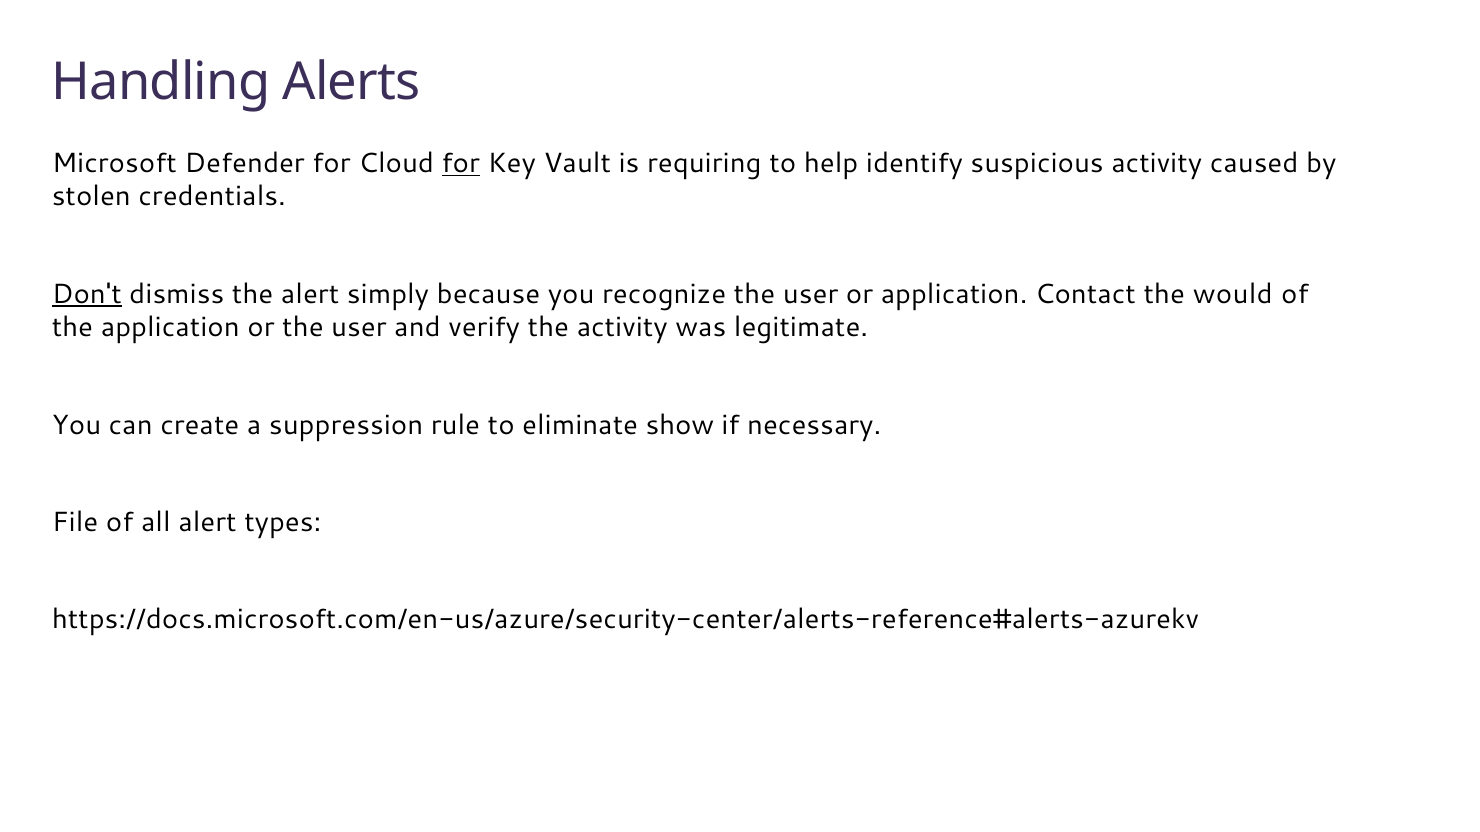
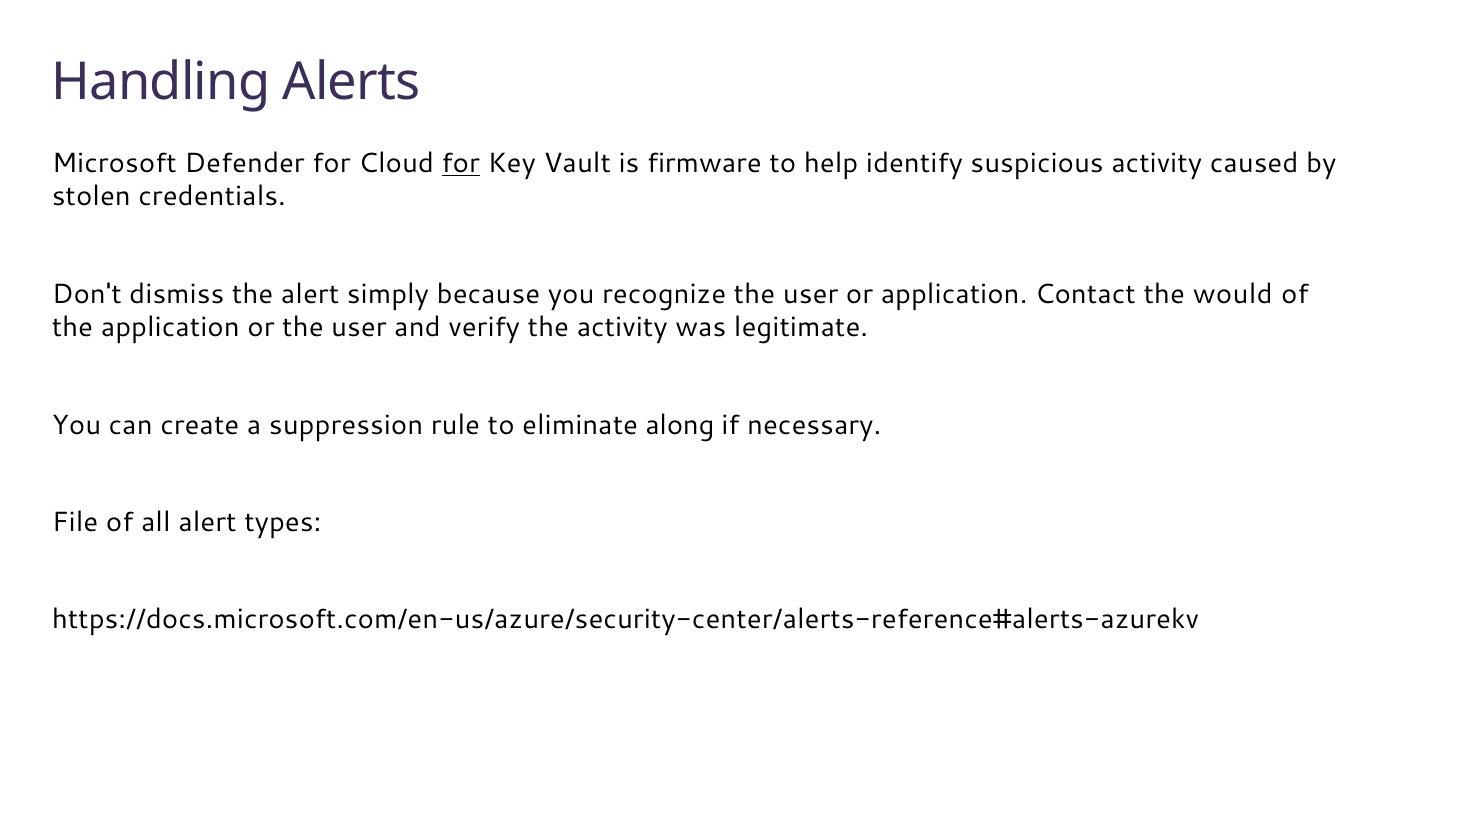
requiring: requiring -> firmware (704, 164)
Don't underline: present -> none (87, 294)
show: show -> along (680, 425)
